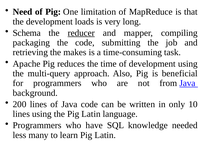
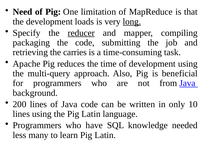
long underline: none -> present (132, 22)
Schema: Schema -> Specify (27, 33)
makes: makes -> carries (75, 52)
